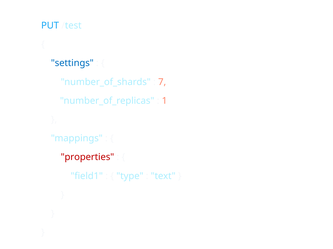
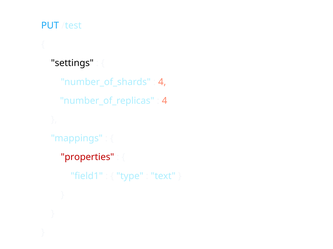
settings colour: blue -> black (72, 63)
7: 7 -> 4 (162, 82)
1: 1 -> 4 (165, 101)
